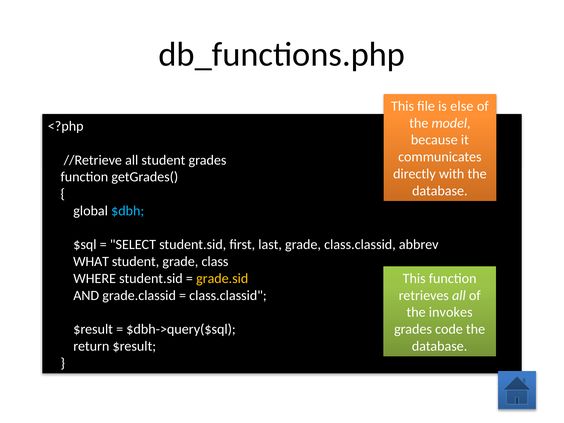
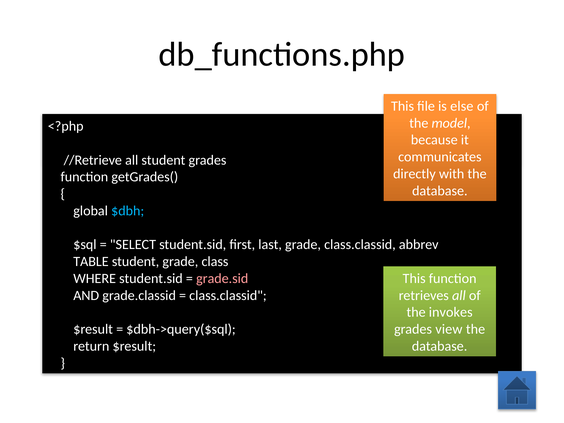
WHAT: WHAT -> TABLE (91, 262)
grade.sid colour: yellow -> pink (222, 279)
code: code -> view (449, 329)
